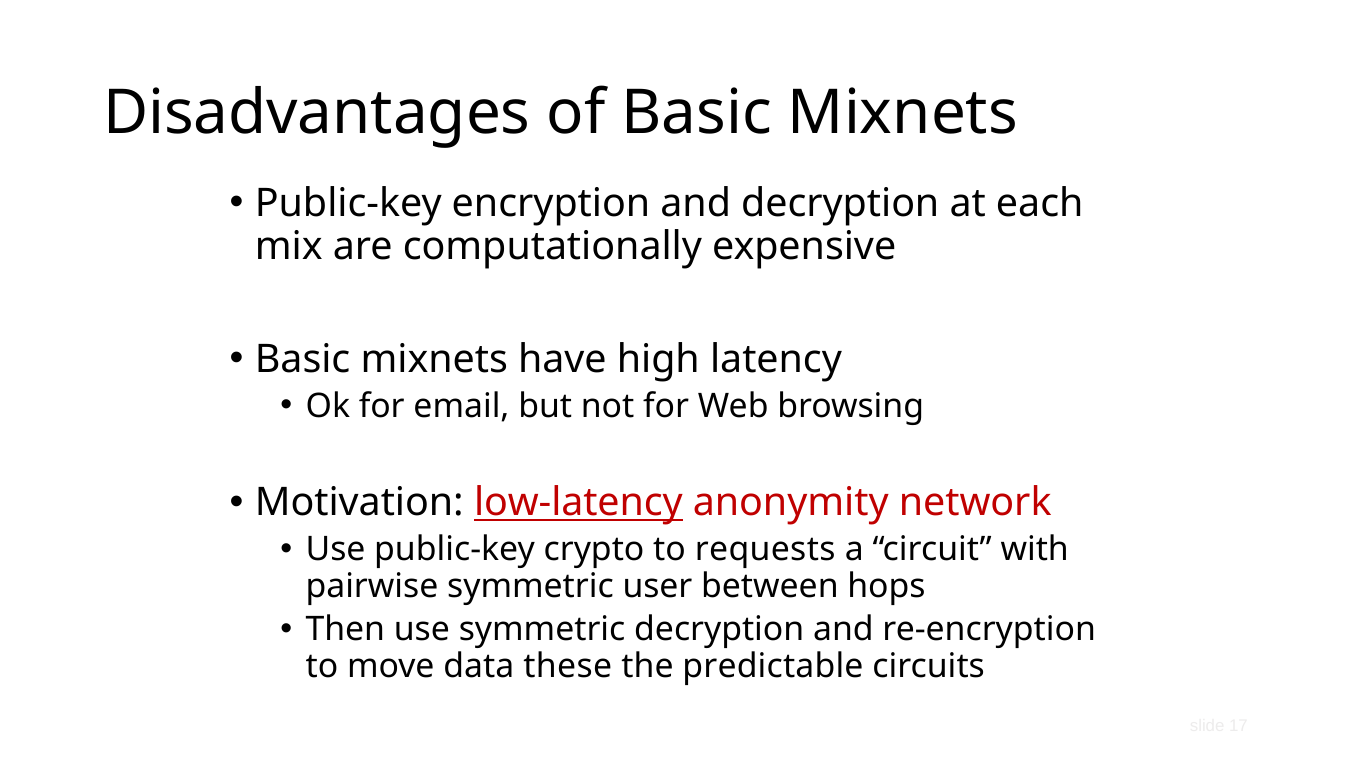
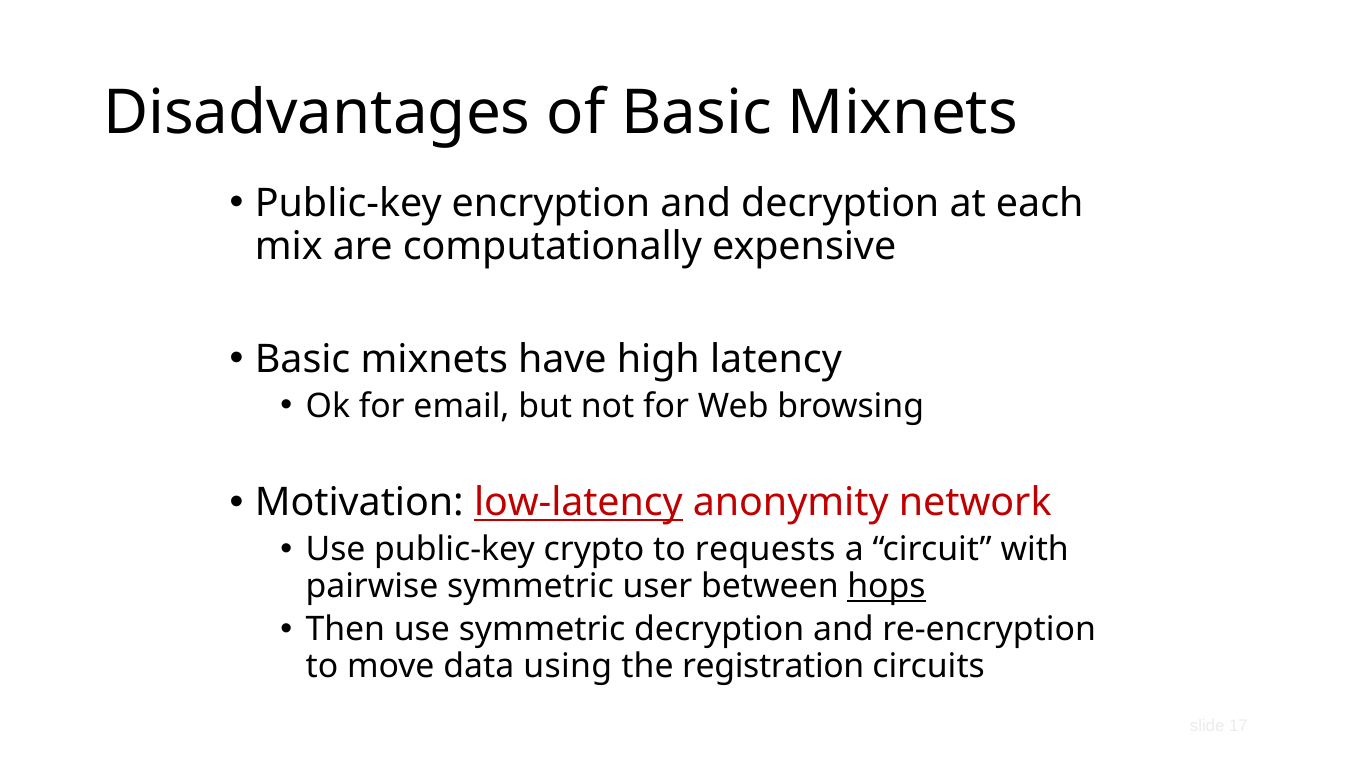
hops underline: none -> present (887, 586)
these: these -> using (568, 666)
predictable: predictable -> registration (773, 666)
